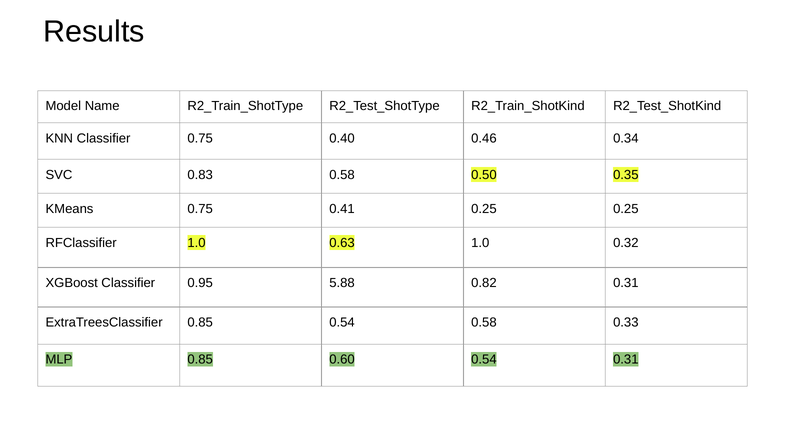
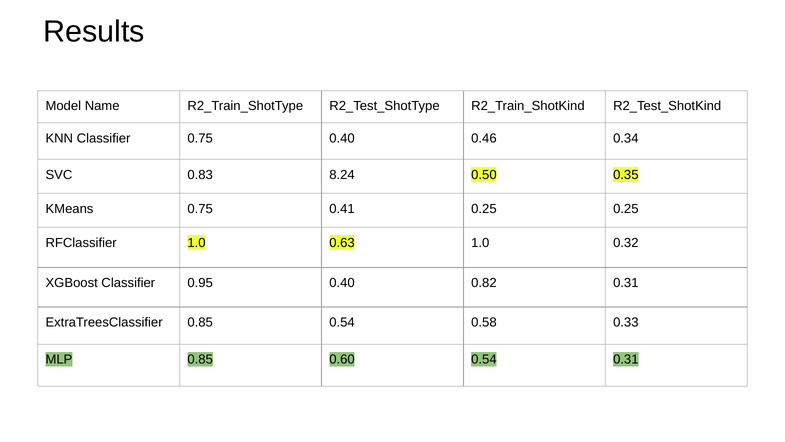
0.83 0.58: 0.58 -> 8.24 (342, 175)
0.95 5.88: 5.88 -> 0.40 (342, 283)
